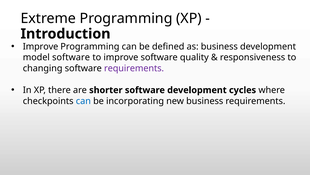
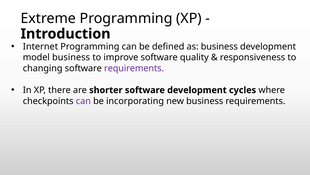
Improve: Improve -> Internet (40, 46)
model software: software -> business (71, 57)
can colour: blue -> purple (83, 101)
